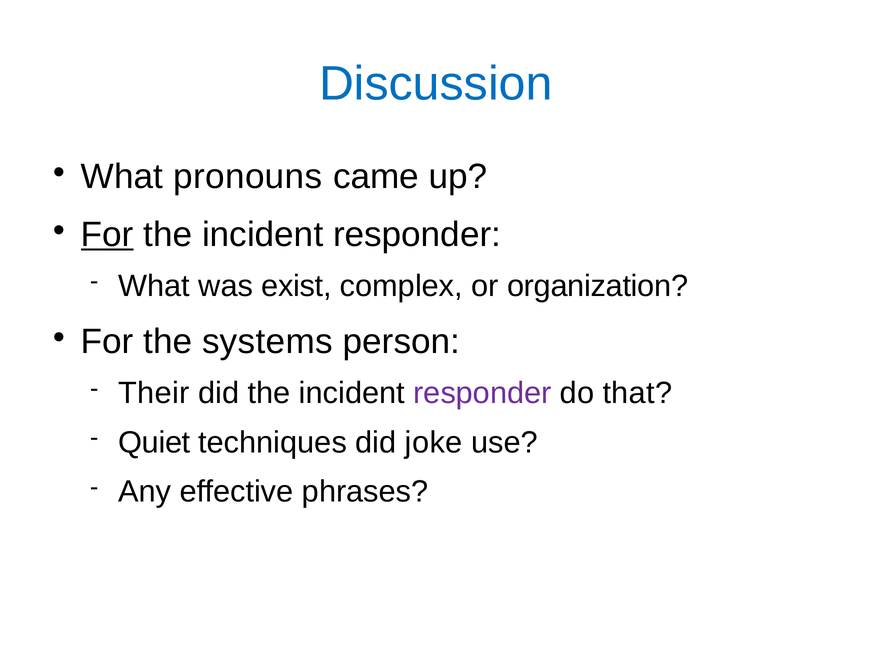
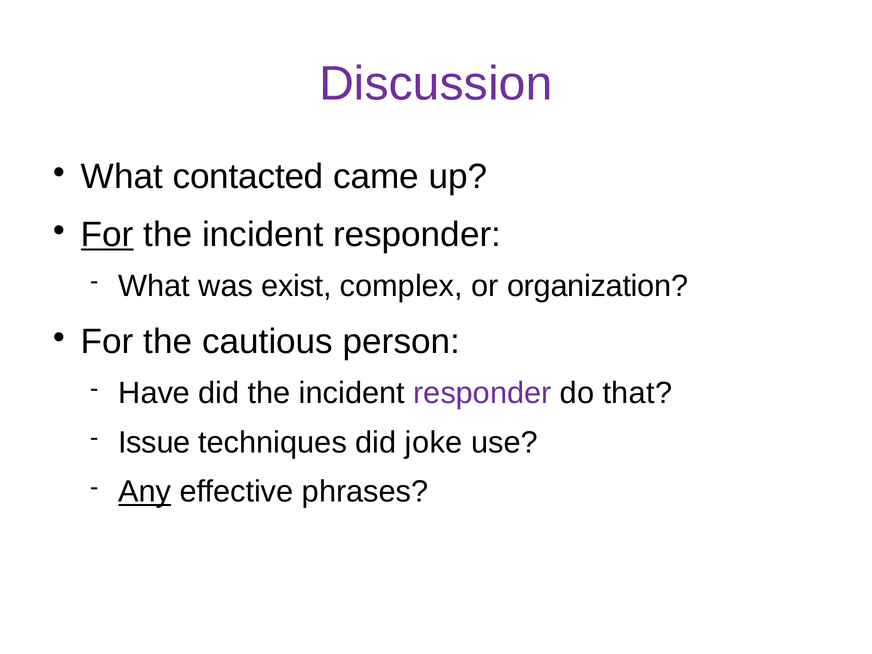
Discussion colour: blue -> purple (436, 84)
pronouns: pronouns -> contacted (248, 177)
systems: systems -> cautious (268, 342)
Their: Their -> Have (154, 393)
Quiet: Quiet -> Issue (154, 442)
Any underline: none -> present (145, 492)
